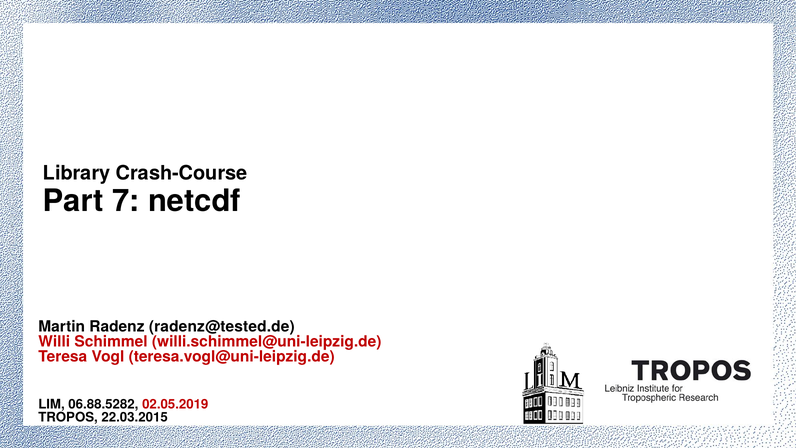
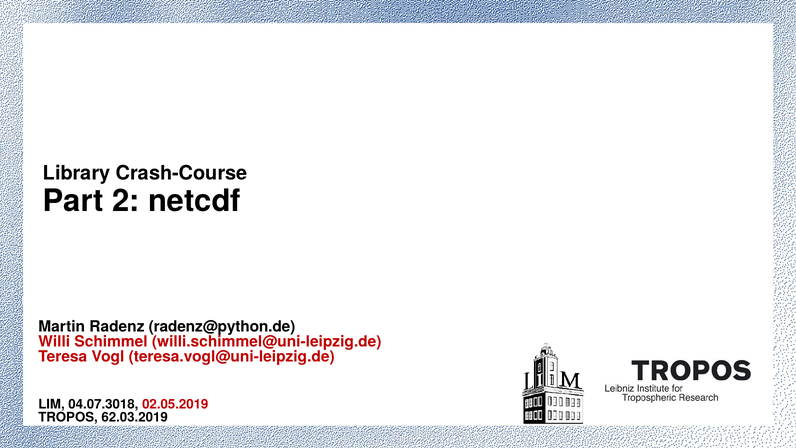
7: 7 -> 2 (126, 201)
radenz@tested.de: radenz@tested.de -> radenz@python.de (222, 326)
06.88.5282: 06.88.5282 -> 04.07.3018 (103, 404)
22.03.2015: 22.03.2015 -> 62.03.2019 (135, 417)
